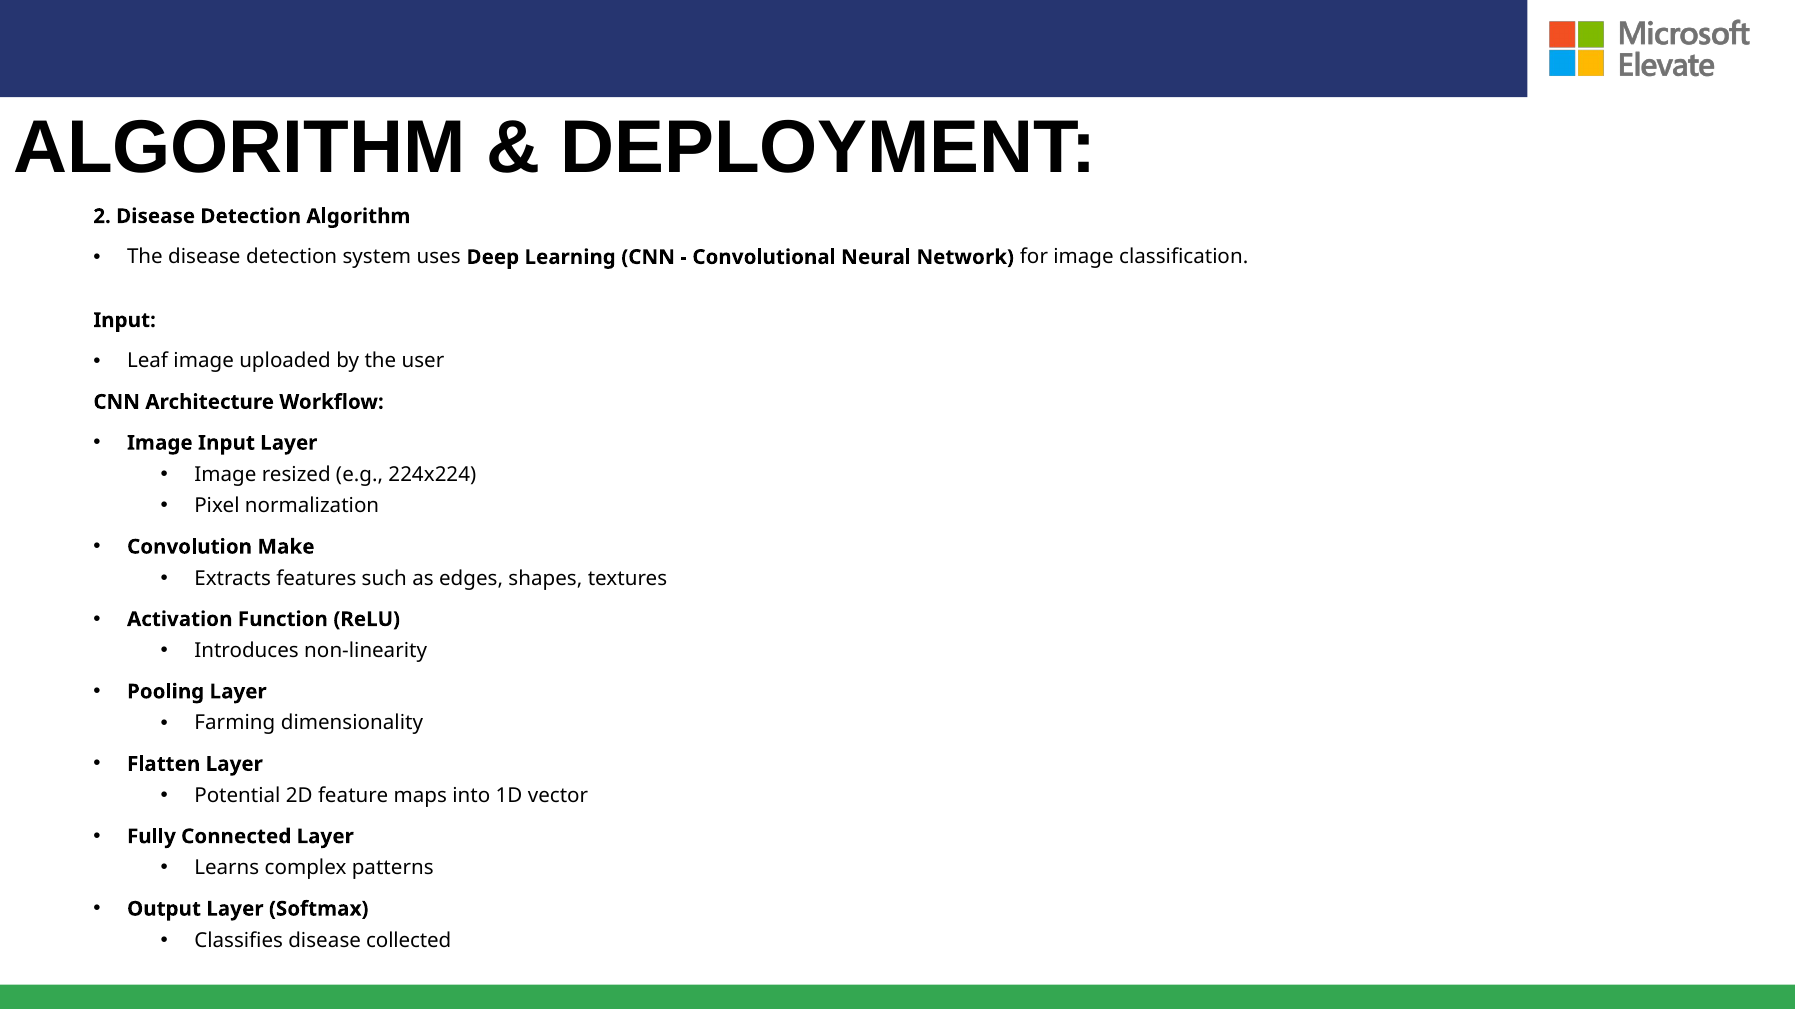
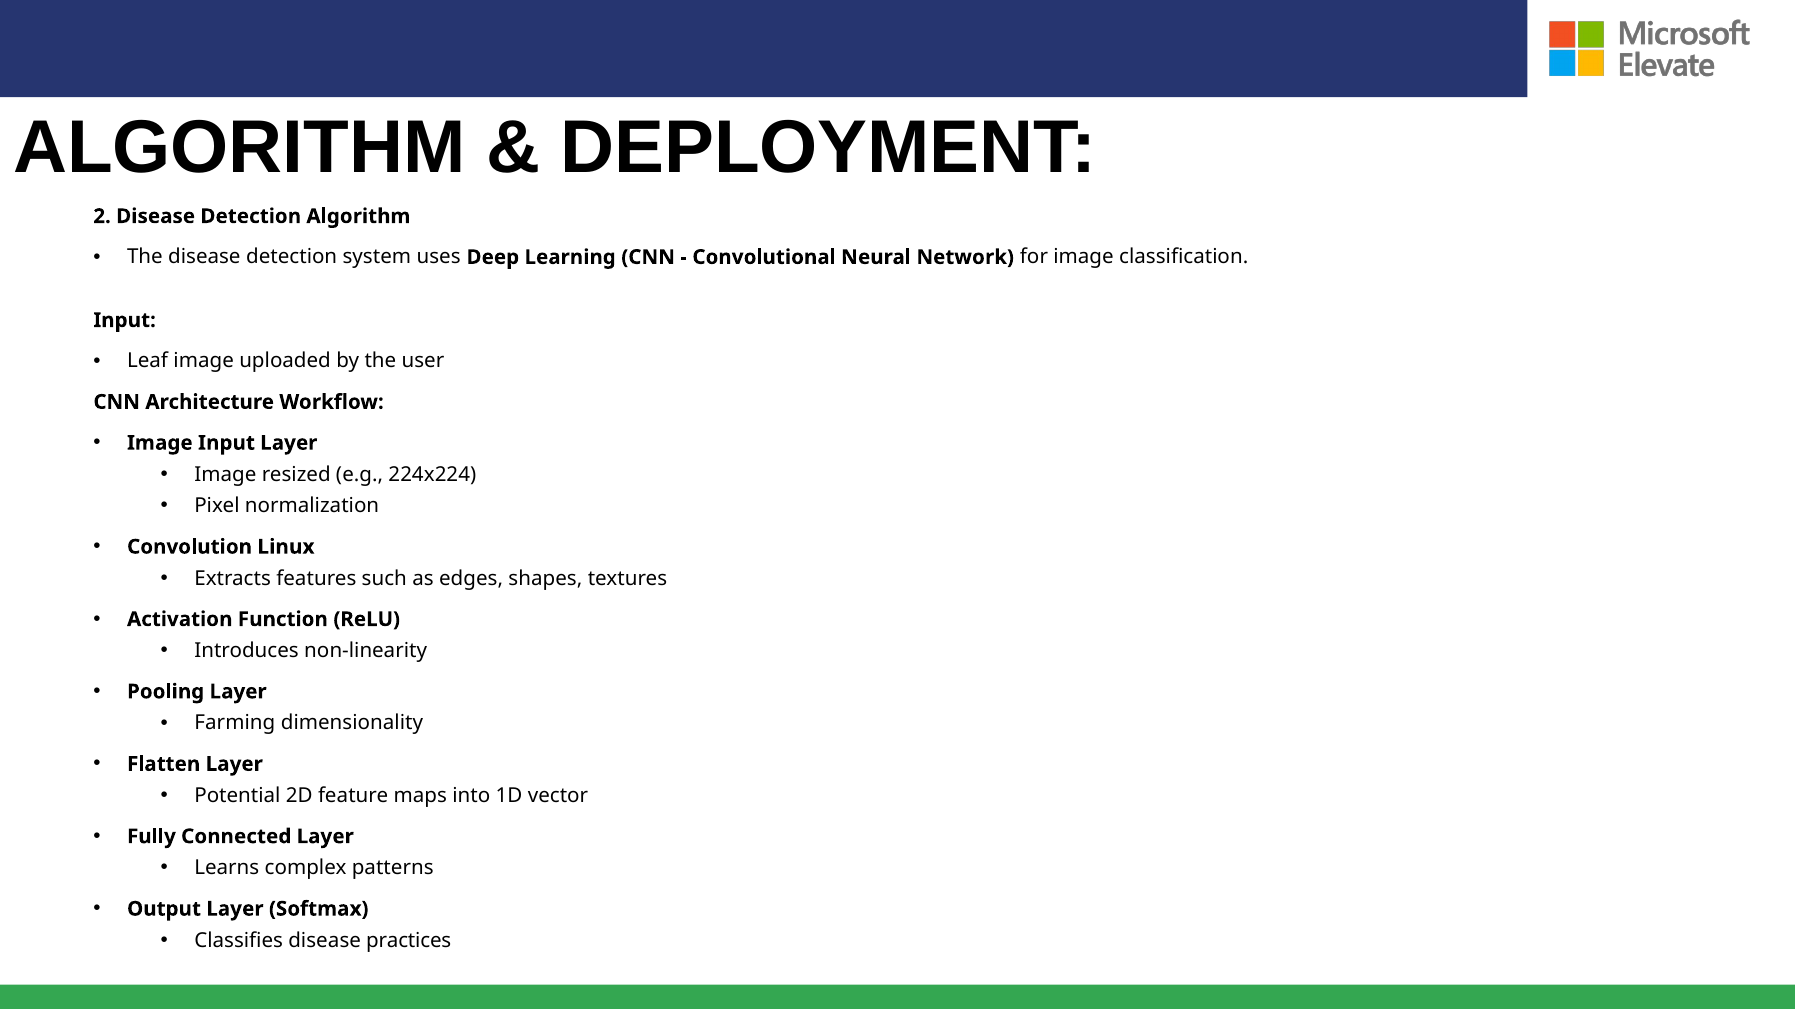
Make: Make -> Linux (286, 547)
collected: collected -> practices (409, 941)
